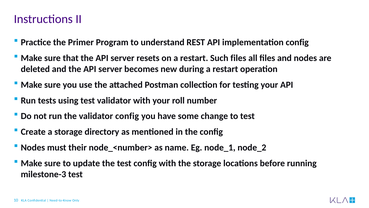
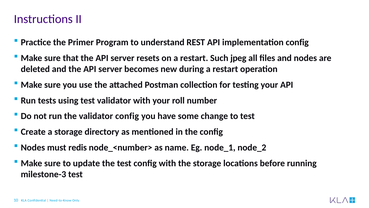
Such files: files -> jpeg (238, 58)
their: their -> redis (78, 147)
